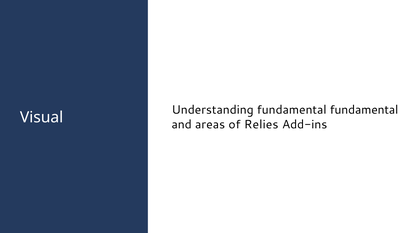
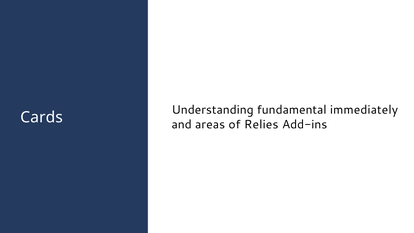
fundamental fundamental: fundamental -> immediately (364, 110)
Visual: Visual -> Cards (42, 117)
